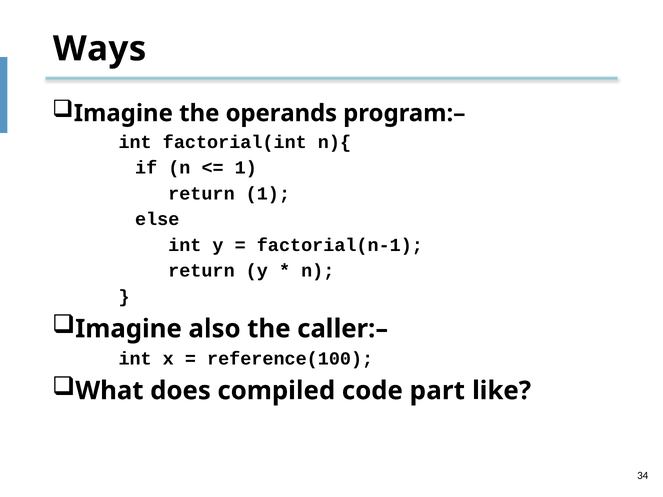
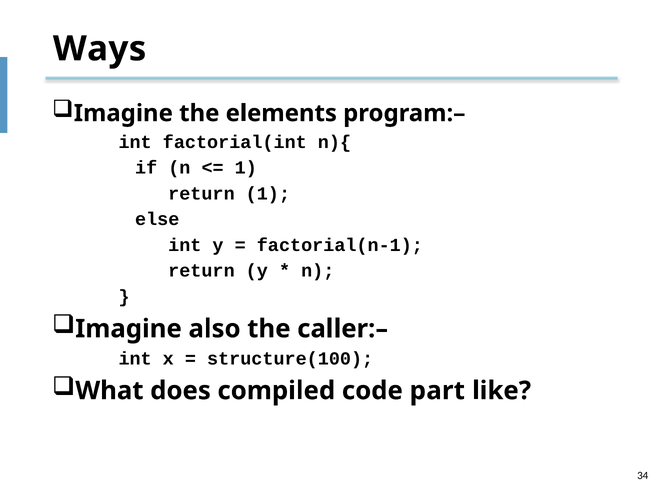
operands: operands -> elements (281, 113)
reference(100: reference(100 -> structure(100 (290, 359)
